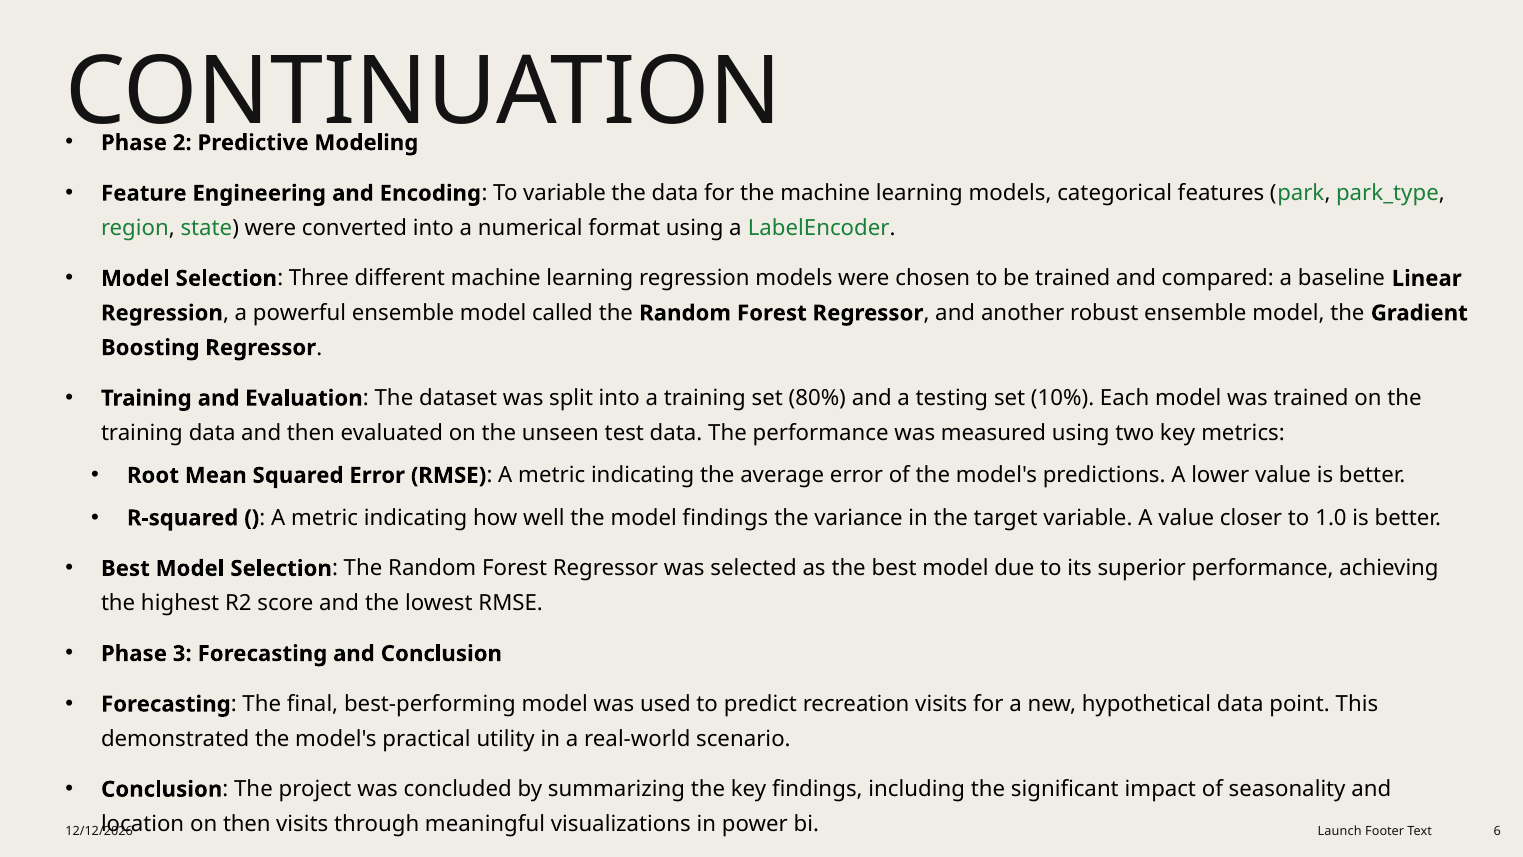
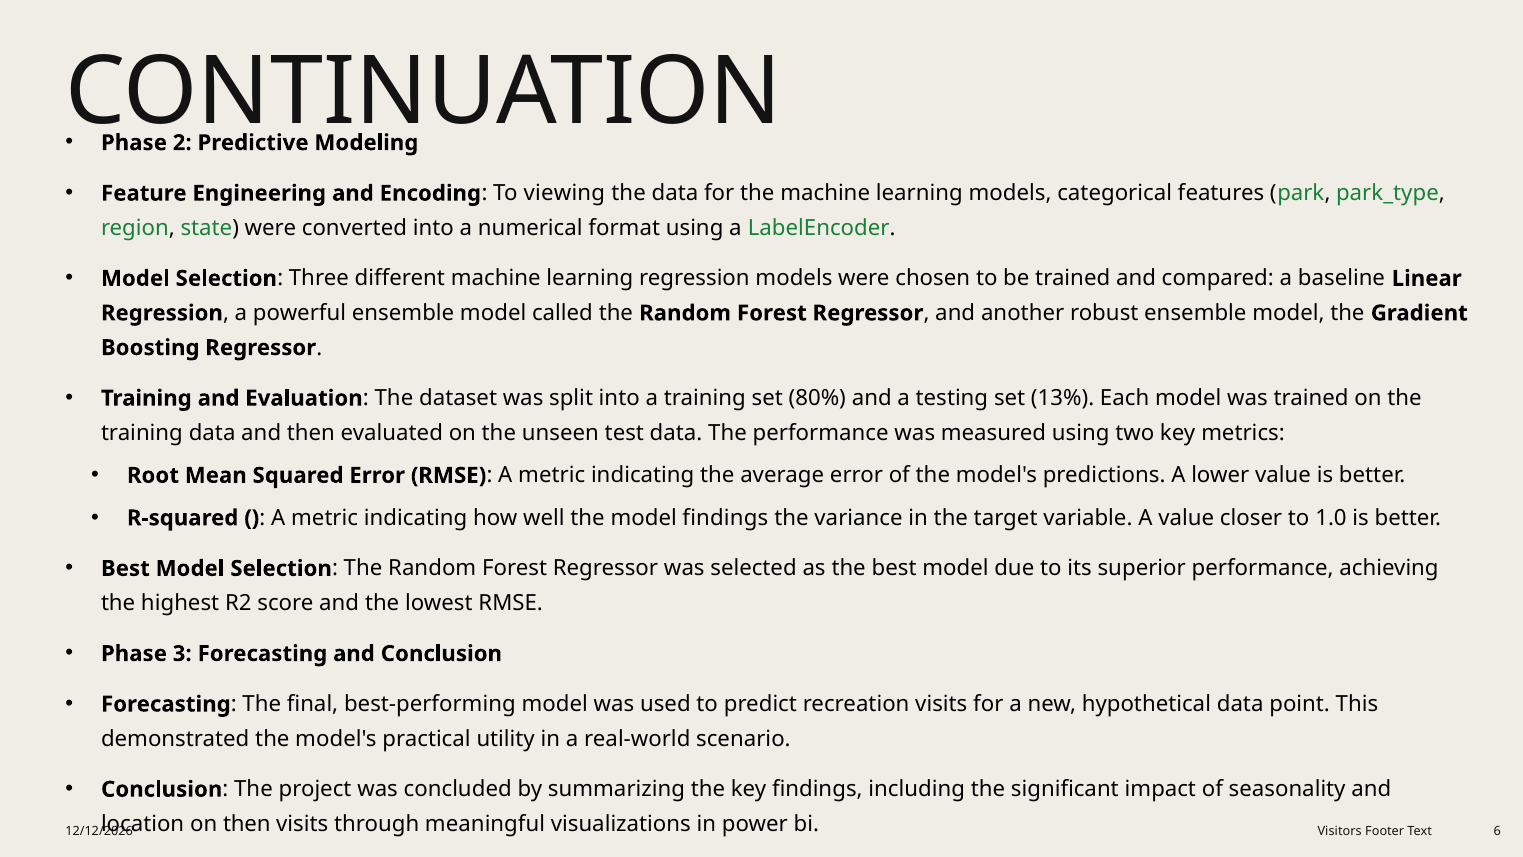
To variable: variable -> viewing (564, 193)
10%: 10% -> 13% (1063, 398)
Launch: Launch -> Visitors (1340, 831)
